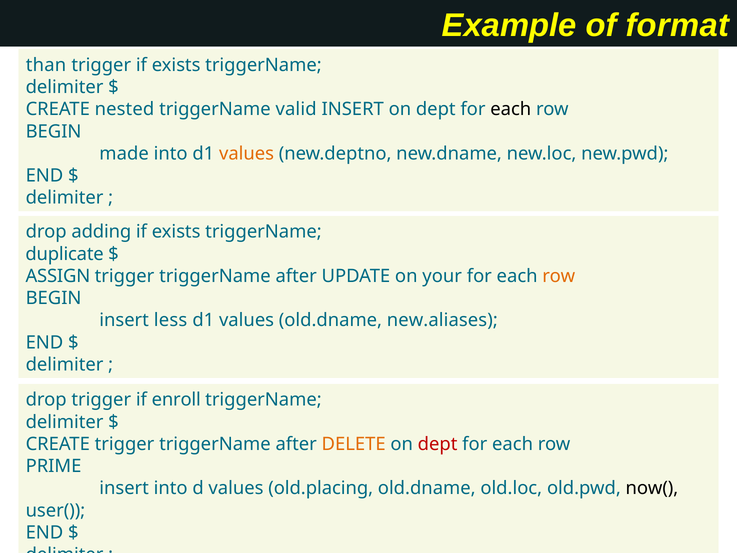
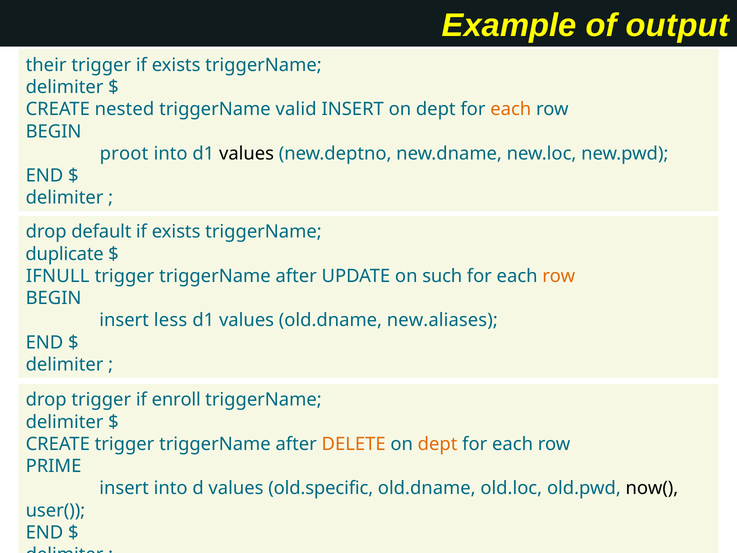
format: format -> output (677, 26)
than: than -> their (46, 65)
each colour: black -> orange (511, 109)
made: made -> proot (124, 154)
values colour: orange -> black (247, 154)
adding: adding -> default (101, 232)
ASSIGN: ASSIGN -> IFNULL (58, 276)
your: your -> such (442, 276)
dept colour: red -> orange (438, 444)
old.placing: old.placing -> old.specific (321, 488)
